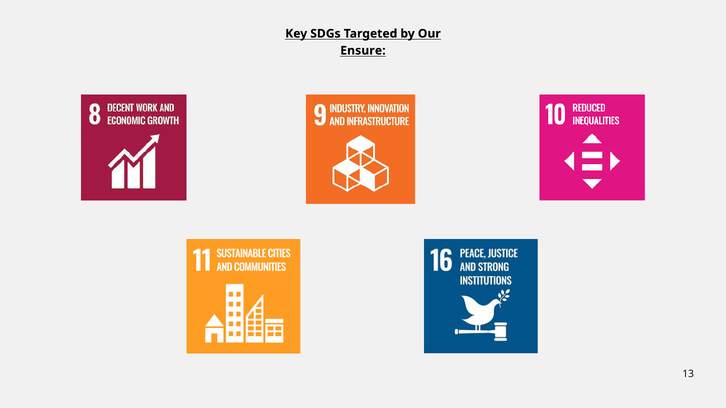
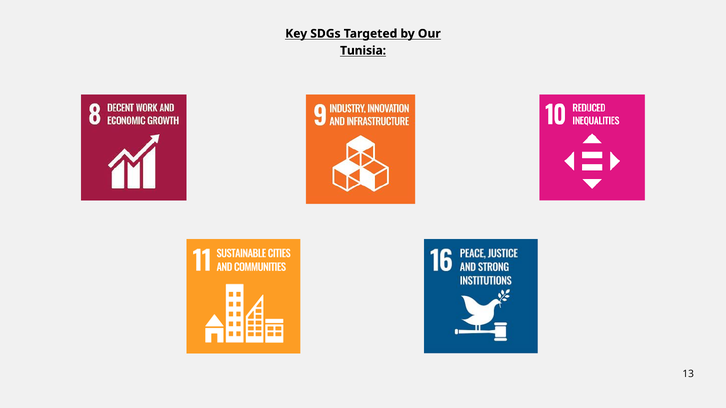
Ensure: Ensure -> Tunisia (363, 51)
